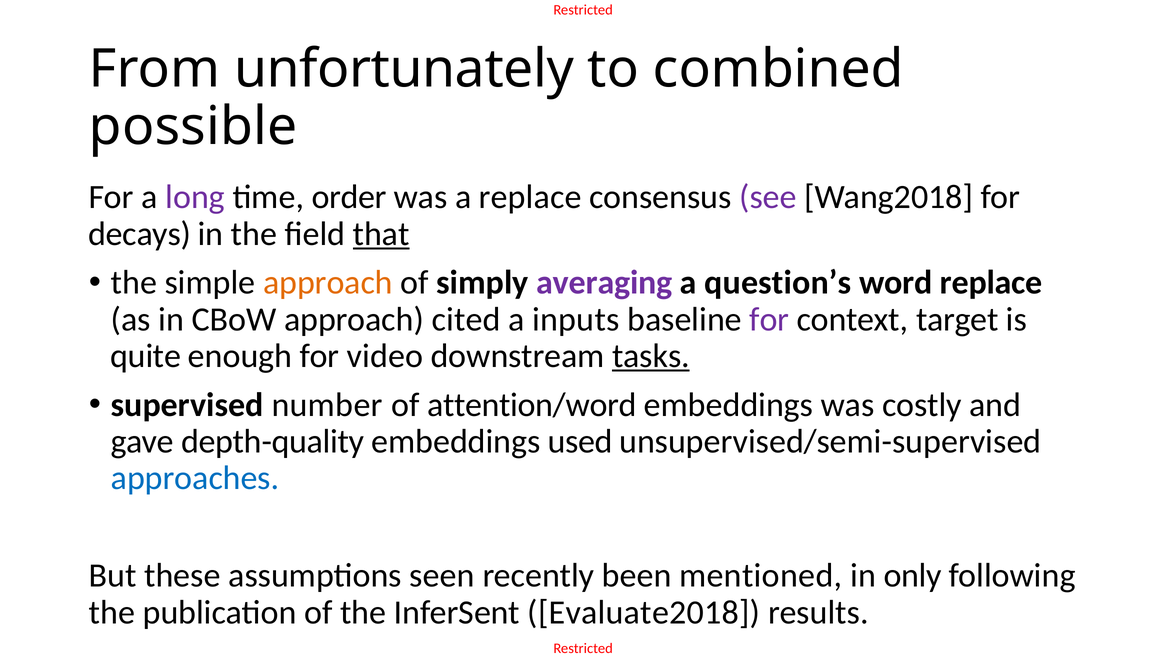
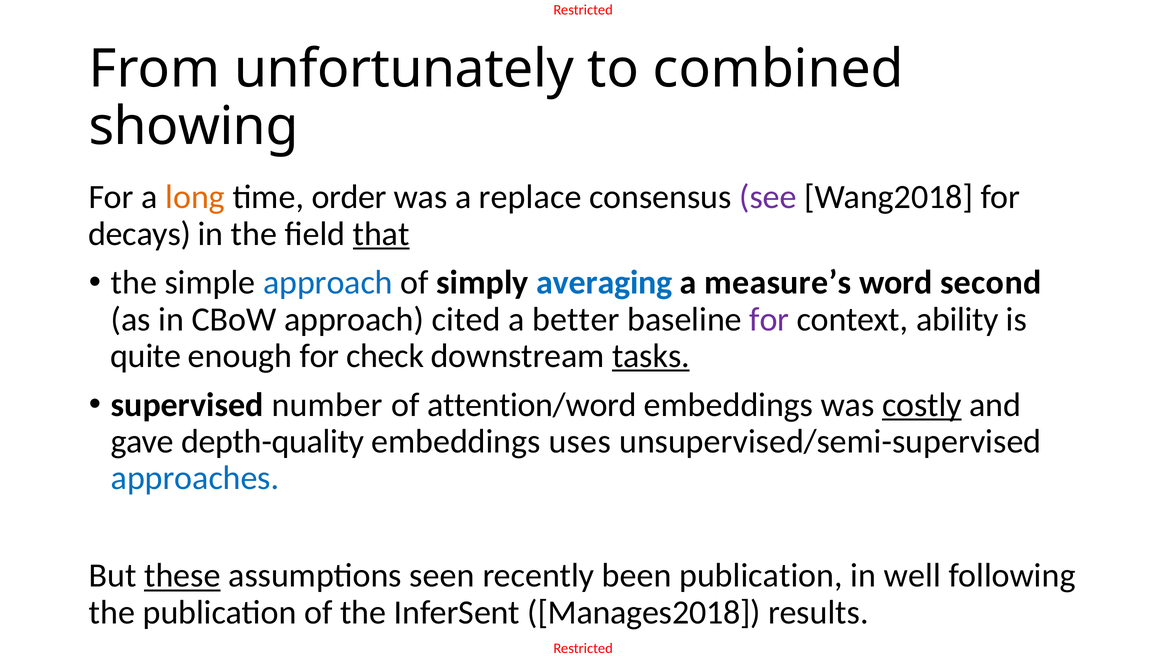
possible: possible -> showing (194, 127)
long colour: purple -> orange (195, 197)
approach colour: orange -> blue (328, 283)
averaging colour: purple -> blue (604, 283)
question’s: question’s -> measure’s (778, 283)
word replace: replace -> second (991, 283)
inputs: inputs -> better (576, 319)
target: target -> ability (957, 319)
video: video -> check (385, 356)
costly underline: none -> present (922, 405)
used: used -> uses (580, 442)
these underline: none -> present (182, 576)
been mentioned: mentioned -> publication (761, 576)
only: only -> well (912, 576)
Evaluate2018: Evaluate2018 -> Manages2018 (644, 613)
